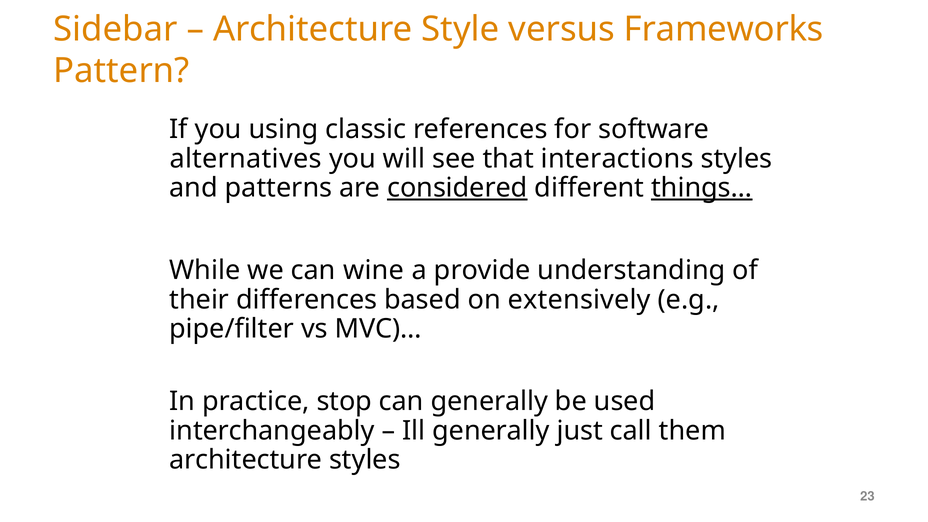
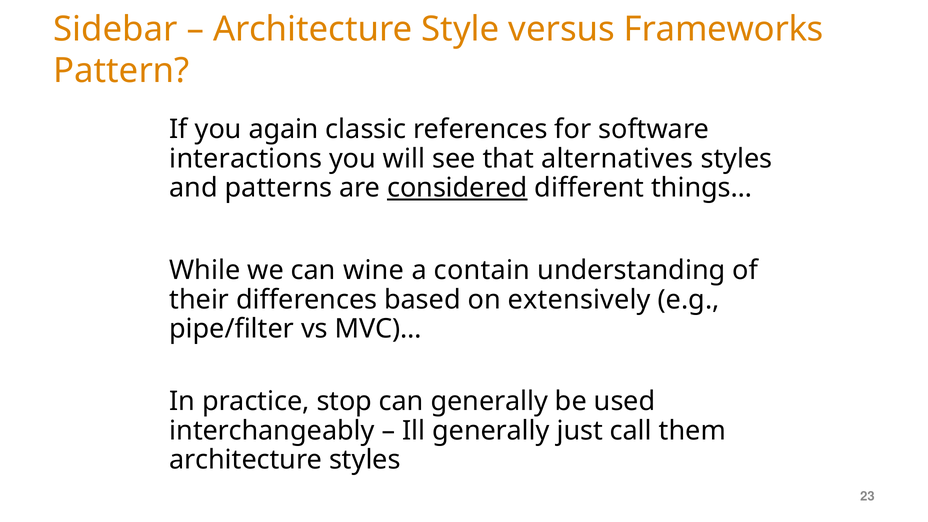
using: using -> again (284, 129)
alternatives: alternatives -> interactions (246, 159)
interactions: interactions -> alternatives (617, 159)
things… underline: present -> none (702, 188)
provide: provide -> contain (482, 271)
